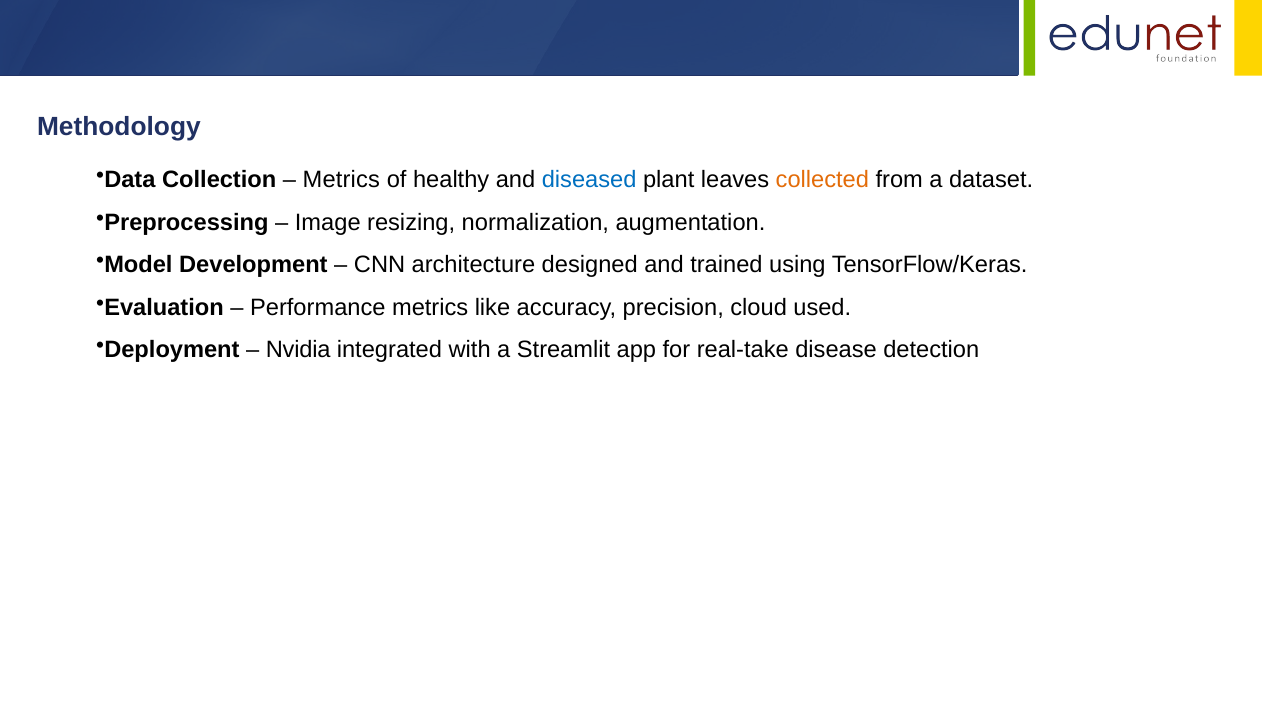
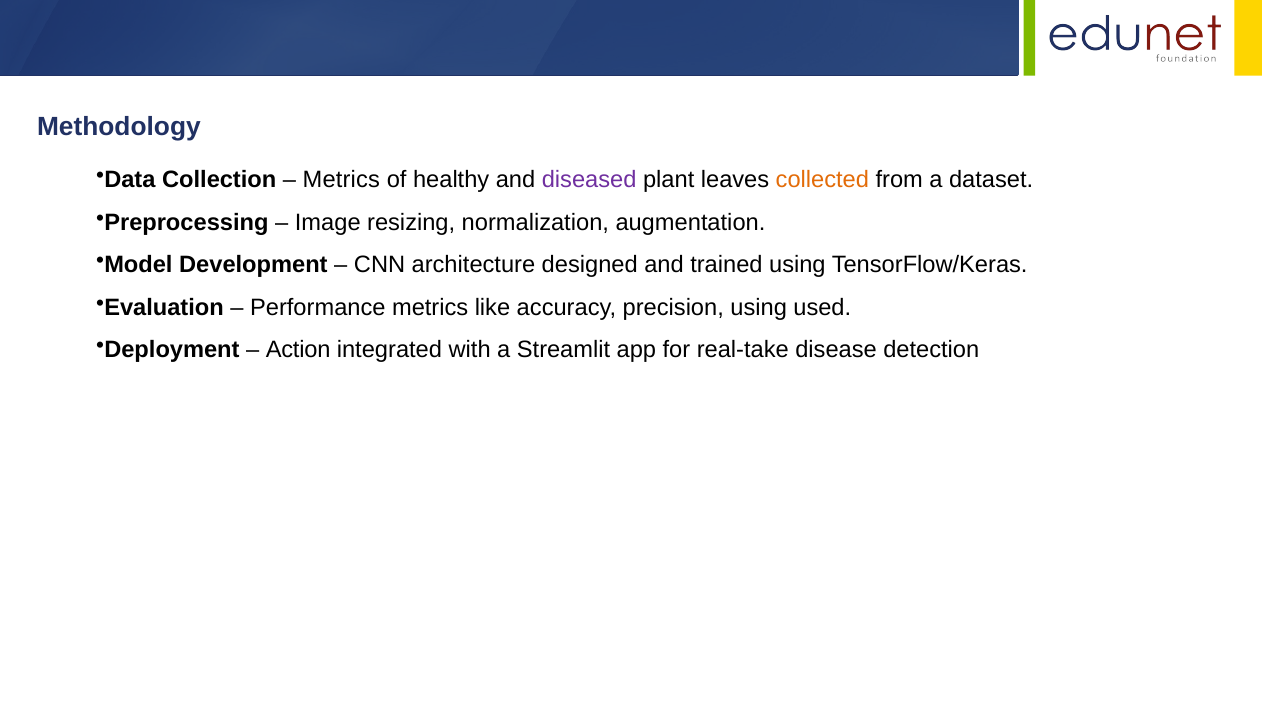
diseased colour: blue -> purple (589, 180)
precision cloud: cloud -> using (759, 307)
Nvidia: Nvidia -> Action (298, 350)
